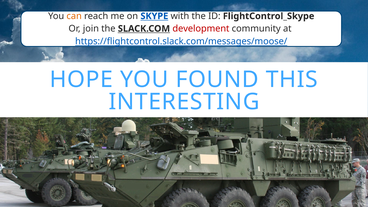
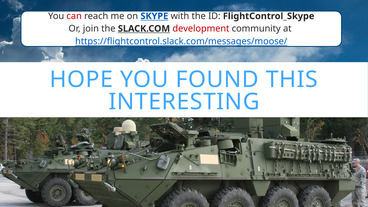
can colour: orange -> red (74, 16)
